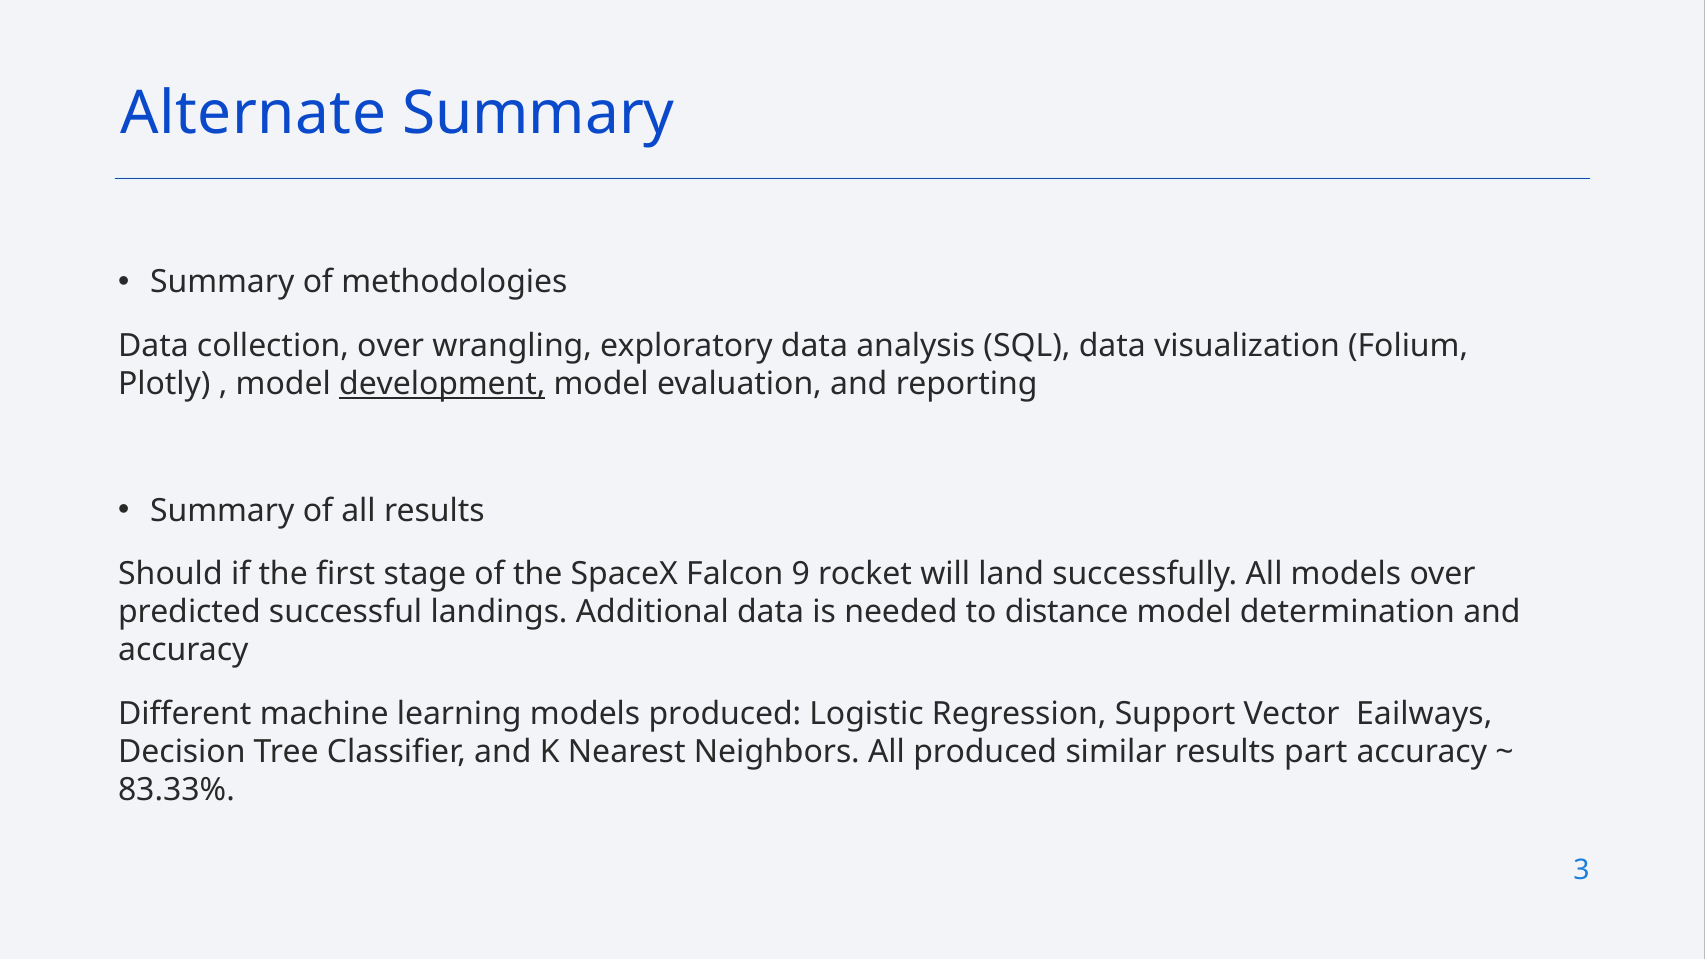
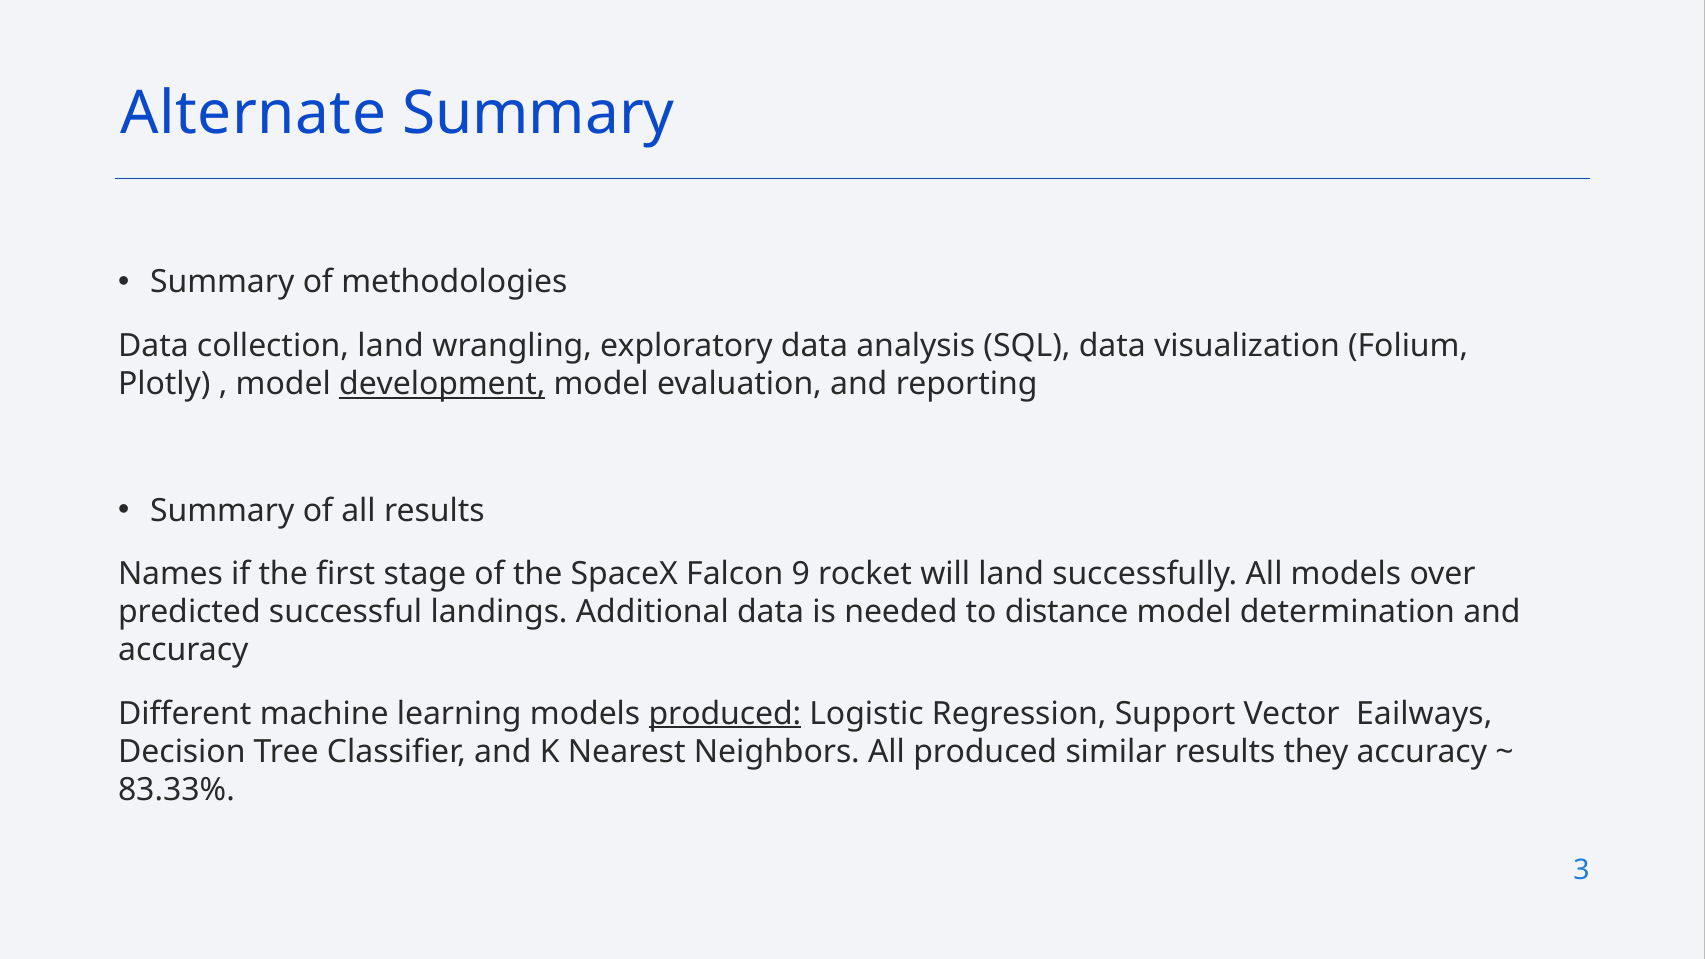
collection over: over -> land (391, 346)
Should: Should -> Names (171, 574)
produced underline: none -> present (725, 714)
part: part -> they (1316, 752)
